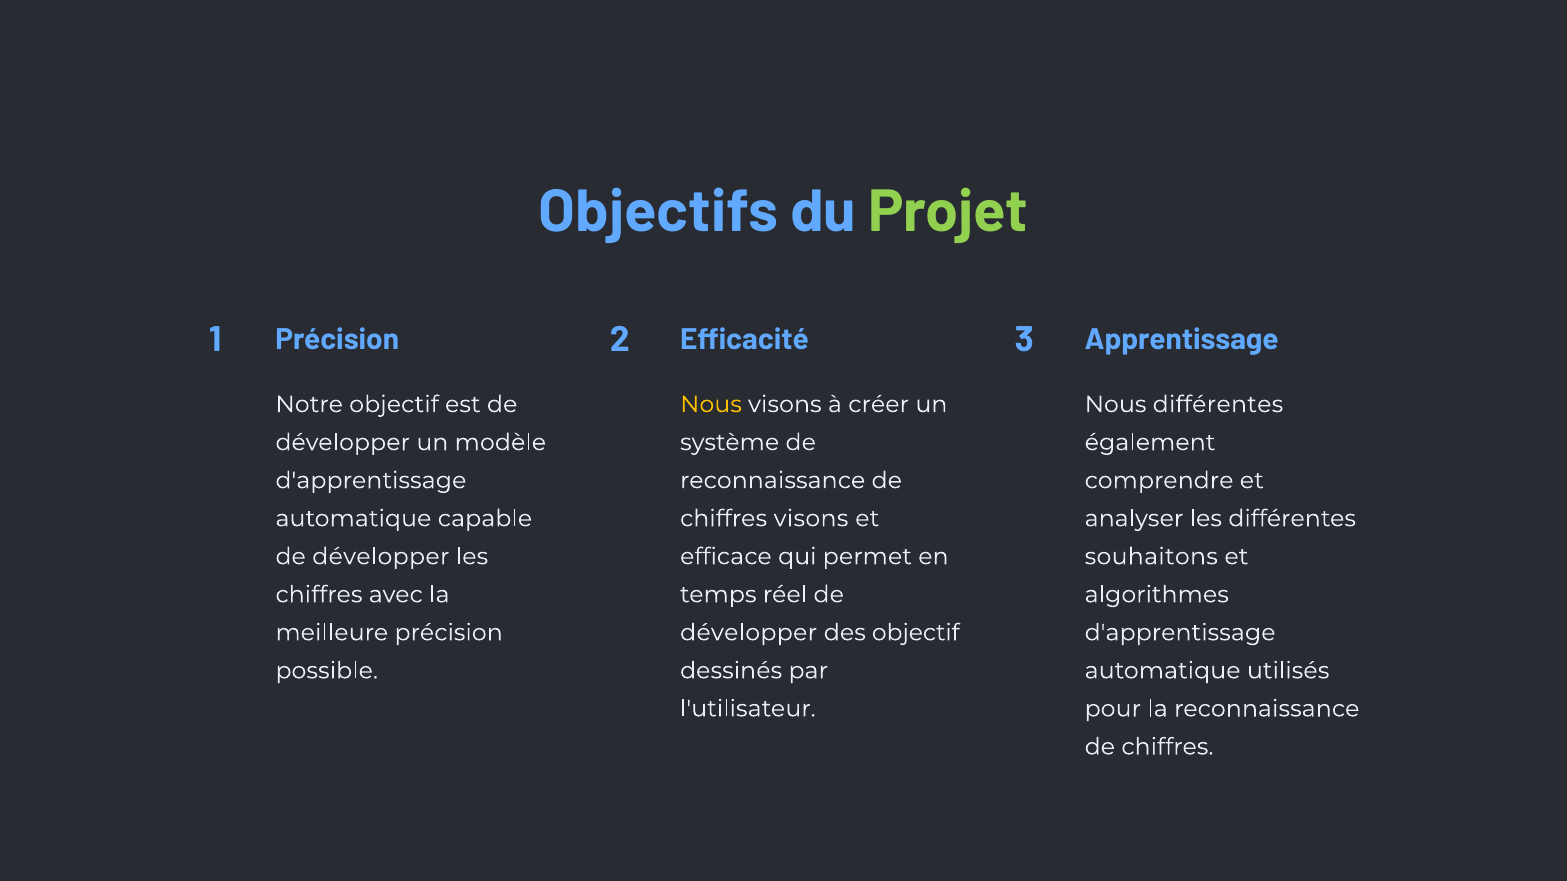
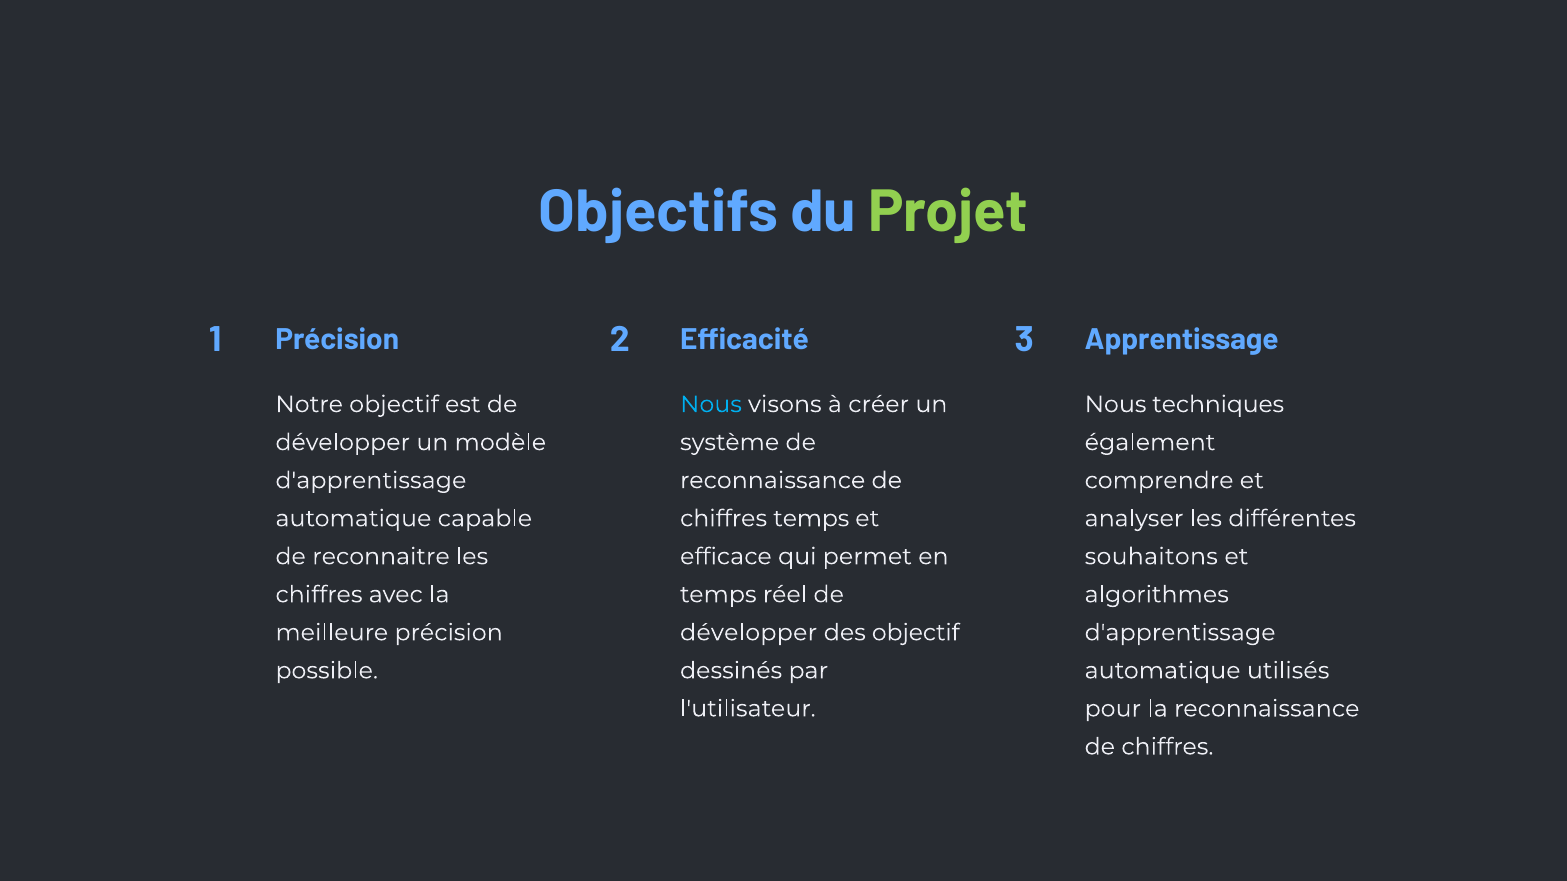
Nous colour: yellow -> light blue (711, 405)
Nous différentes: différentes -> techniques (1218, 405)
chiffres visons: visons -> temps (811, 519)
développer: développer -> reconnaitre (381, 557)
